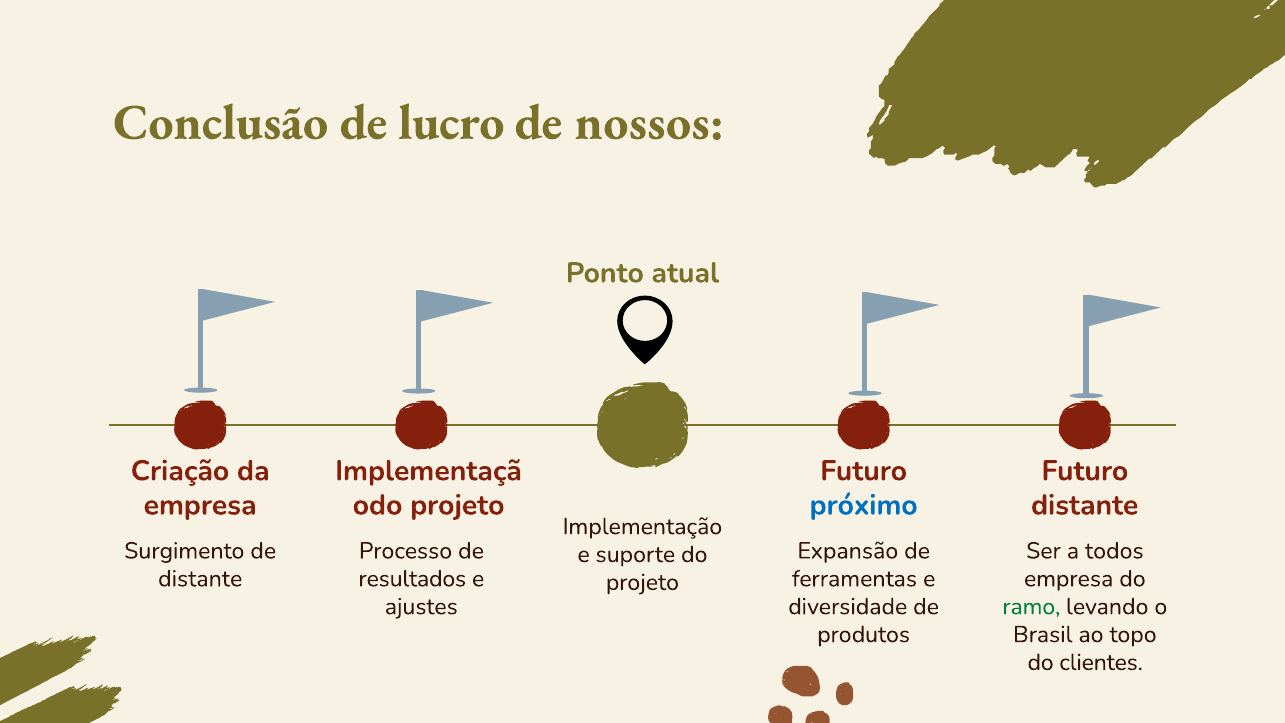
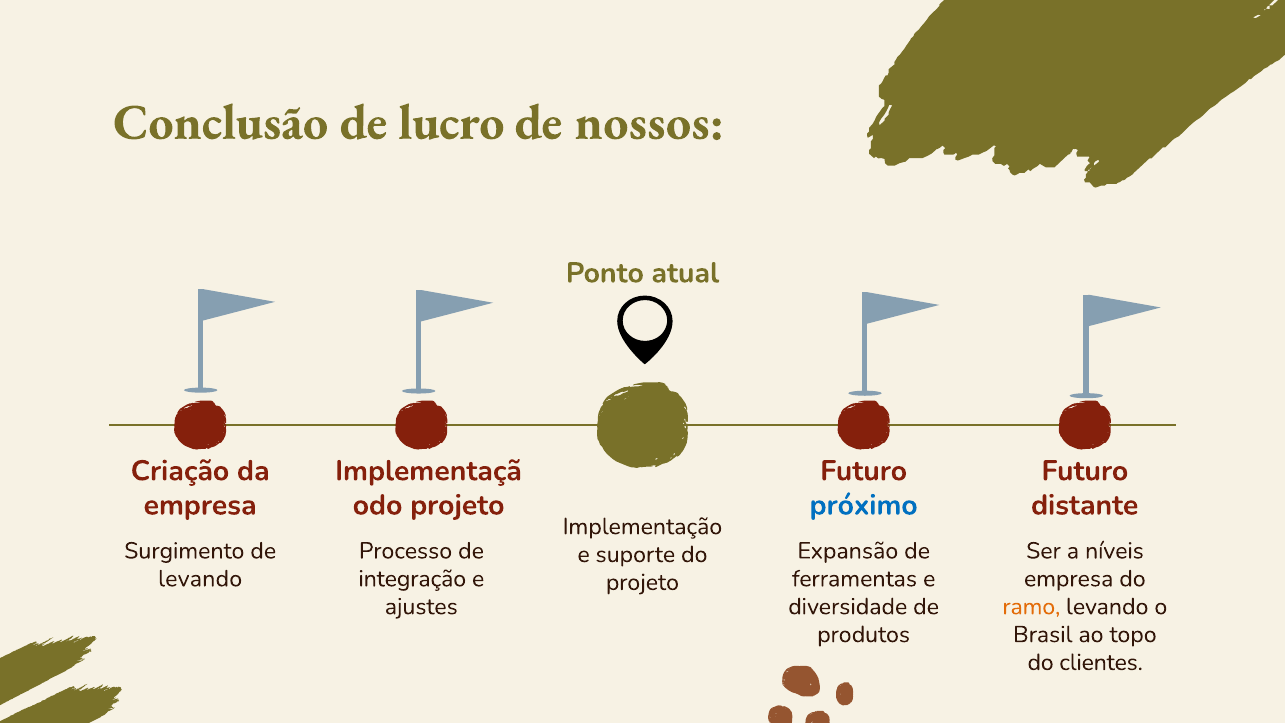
todos: todos -> níveis (1114, 551)
distante: distante -> levando (200, 579)
resultados: resultados -> integração (412, 579)
ramo colour: green -> orange (1031, 606)
